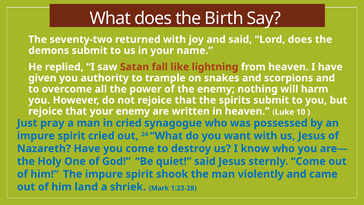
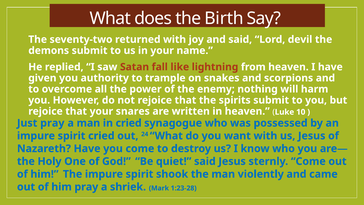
Lord does: does -> devil (300, 39)
your enemy: enemy -> snares (133, 111)
him land: land -> pray (86, 187)
